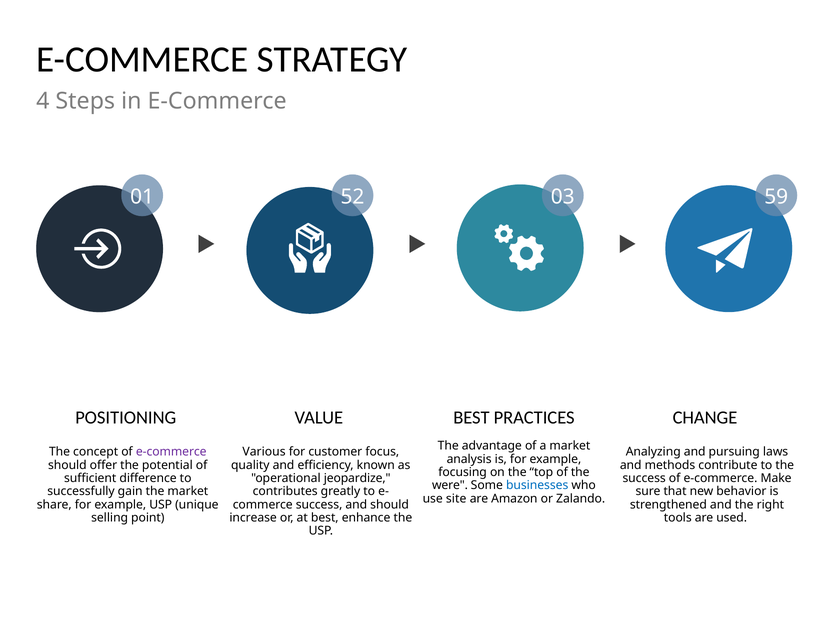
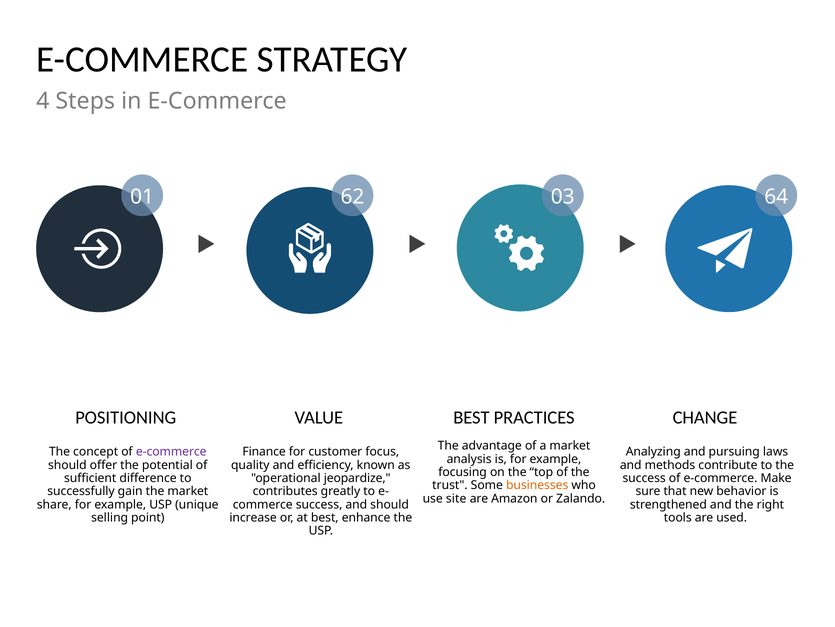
52: 52 -> 62 (352, 197)
59: 59 -> 64 (776, 197)
Various: Various -> Finance (264, 451)
were: were -> trust (450, 485)
businesses colour: blue -> orange (537, 485)
